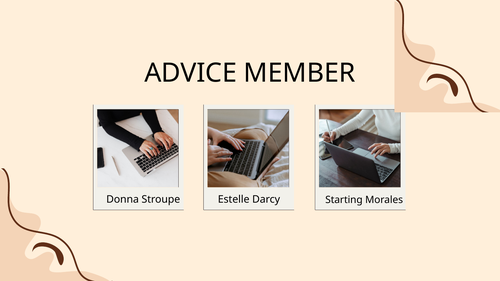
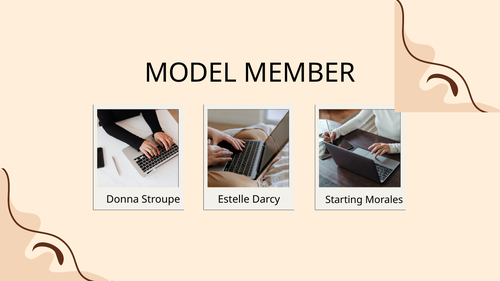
ADVICE: ADVICE -> MODEL (191, 73)
